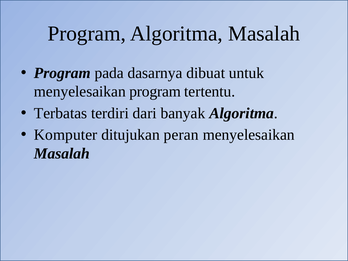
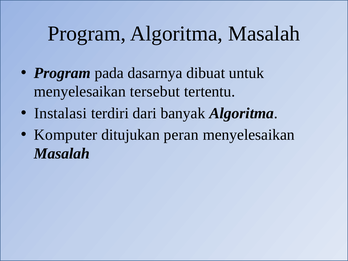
menyelesaikan program: program -> tersebut (155, 92)
Terbatas: Terbatas -> Instalasi (60, 113)
